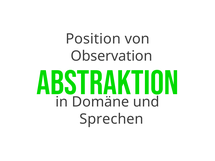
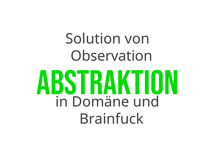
Position: Position -> Solution (93, 39)
Sprechen: Sprechen -> Brainfuck (112, 119)
